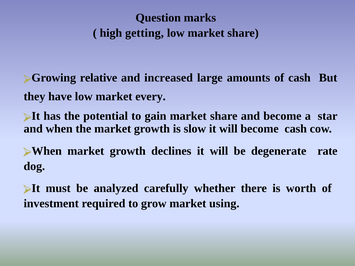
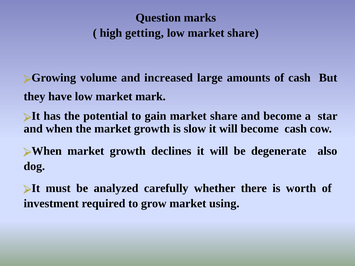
relative: relative -> volume (99, 78)
every: every -> mark (151, 97)
rate: rate -> also (327, 151)
